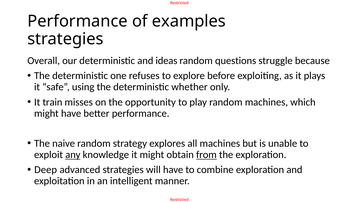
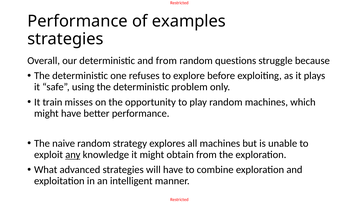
and ideas: ideas -> from (166, 61)
whether: whether -> problem (189, 87)
from underline: present -> none (206, 155)
Deep: Deep -> What (46, 170)
